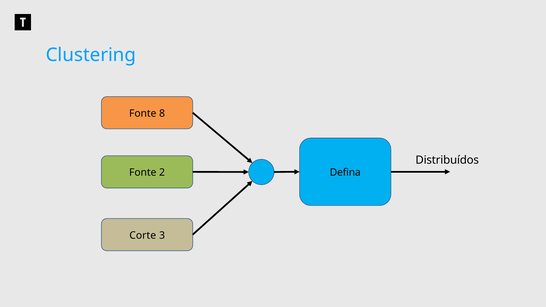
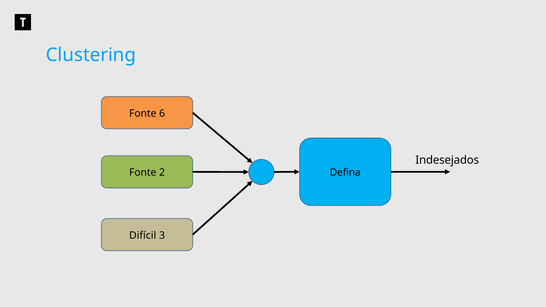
8: 8 -> 6 (162, 113)
Distribuídos: Distribuídos -> Indesejados (447, 160)
Corte: Corte -> Difícil (143, 235)
